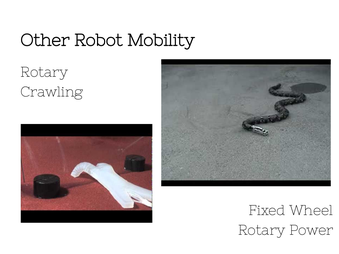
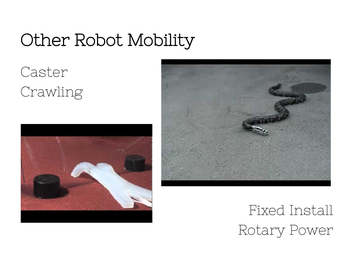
Rotary: Rotary -> Caster (44, 72)
Wheel: Wheel -> Install (311, 211)
